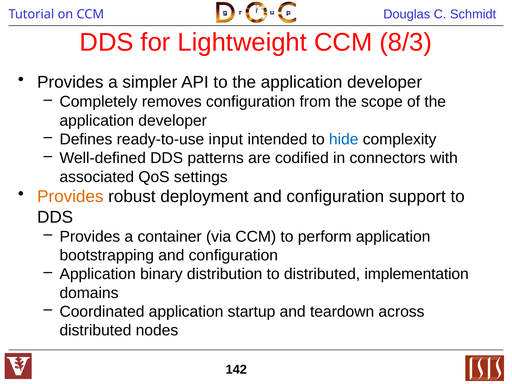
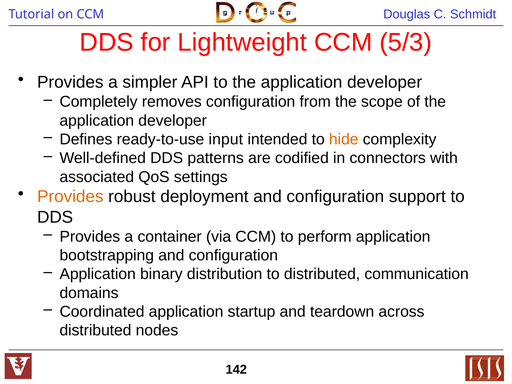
8/3: 8/3 -> 5/3 (406, 42)
hide colour: blue -> orange (344, 139)
implementation: implementation -> communication (417, 274)
